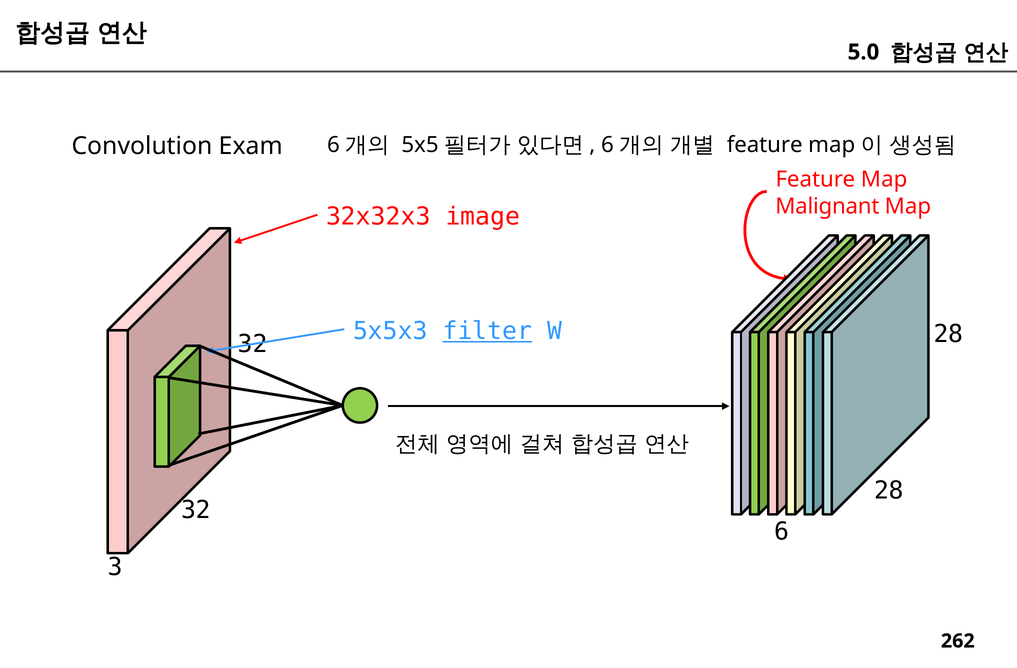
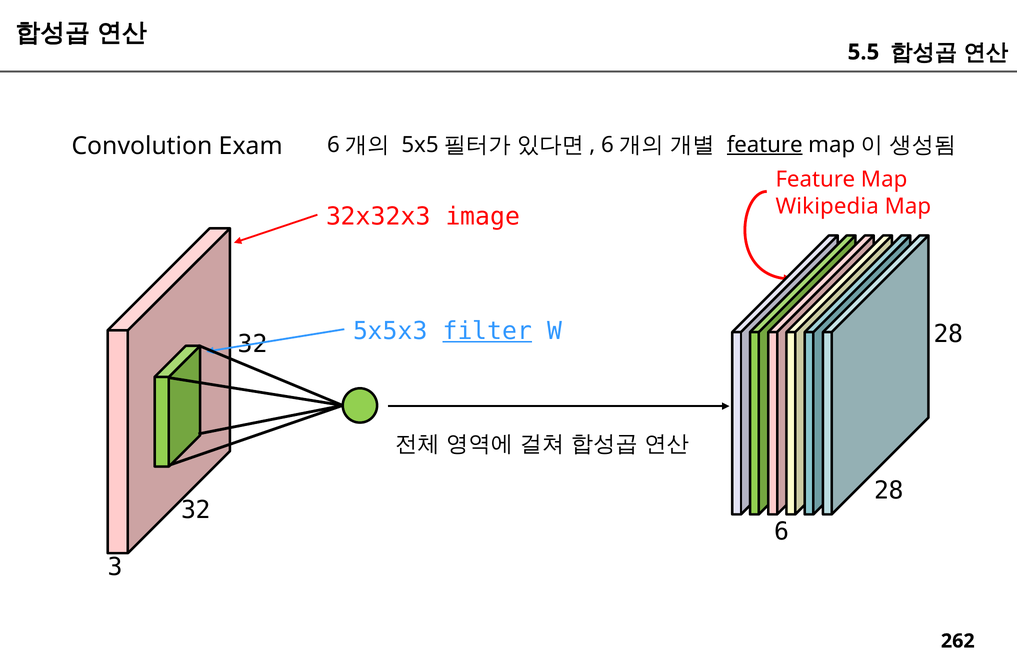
5.0: 5.0 -> 5.5 (863, 52)
feature underline: none -> present (765, 145)
Malignant: Malignant -> Wikipedia (827, 206)
